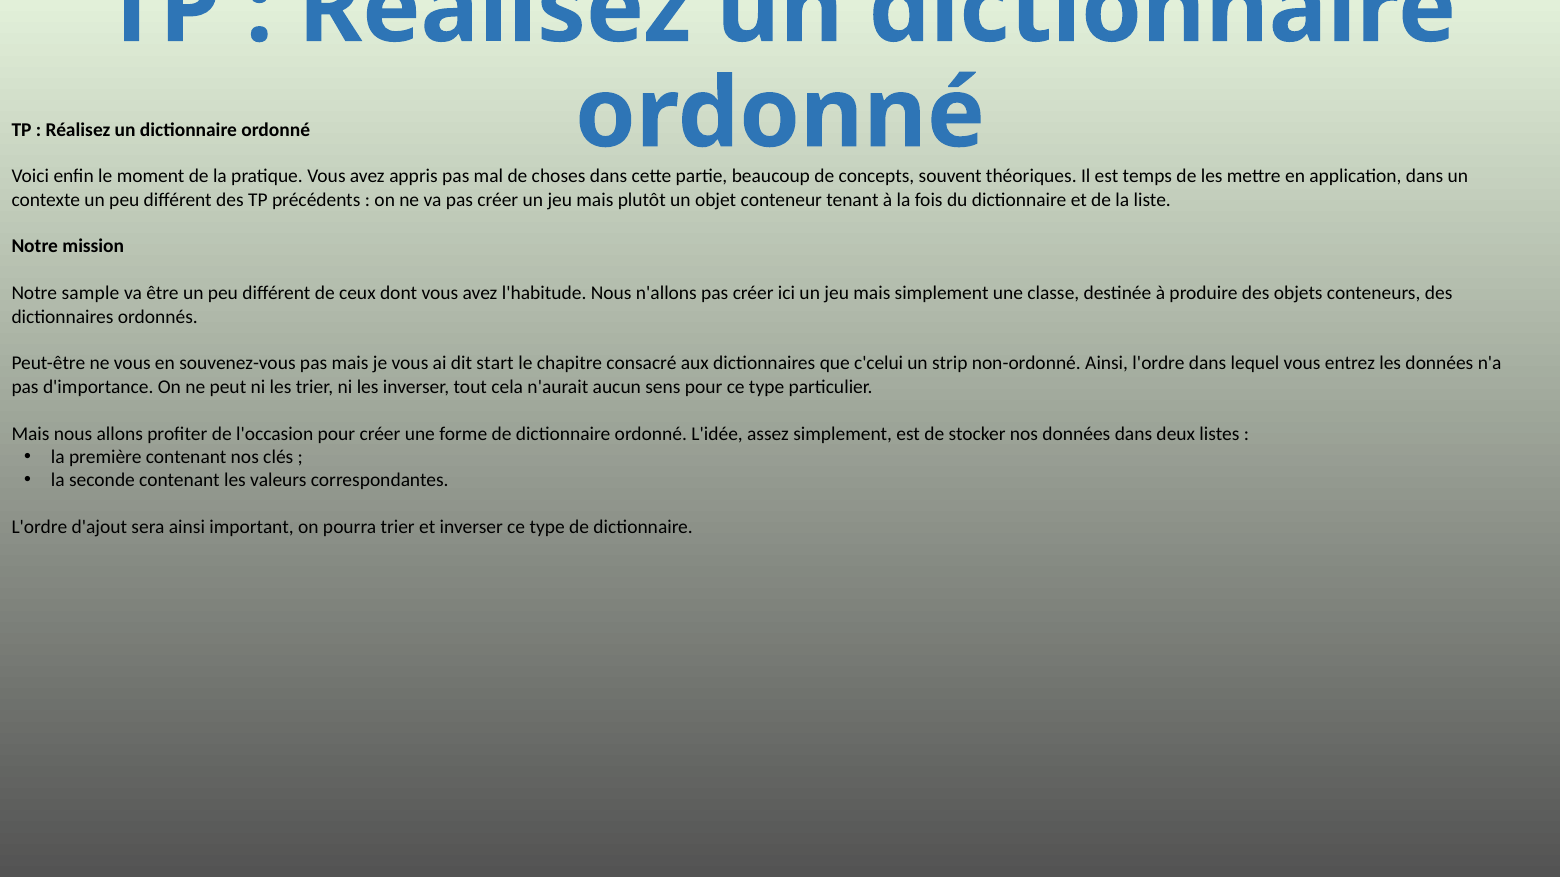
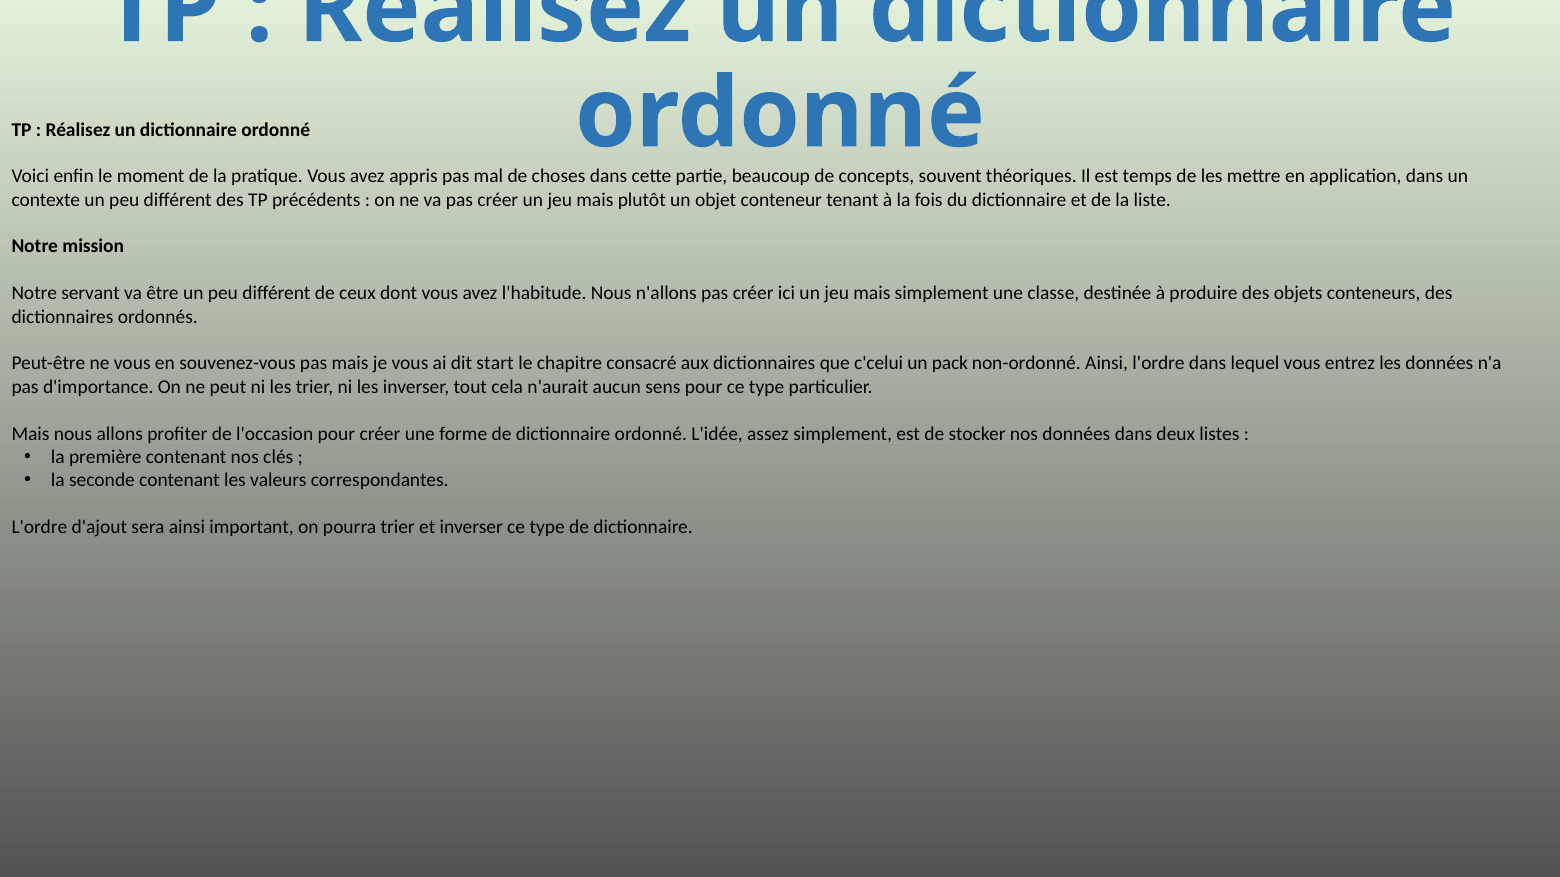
sample: sample -> servant (91, 293)
strip: strip -> pack (950, 364)
